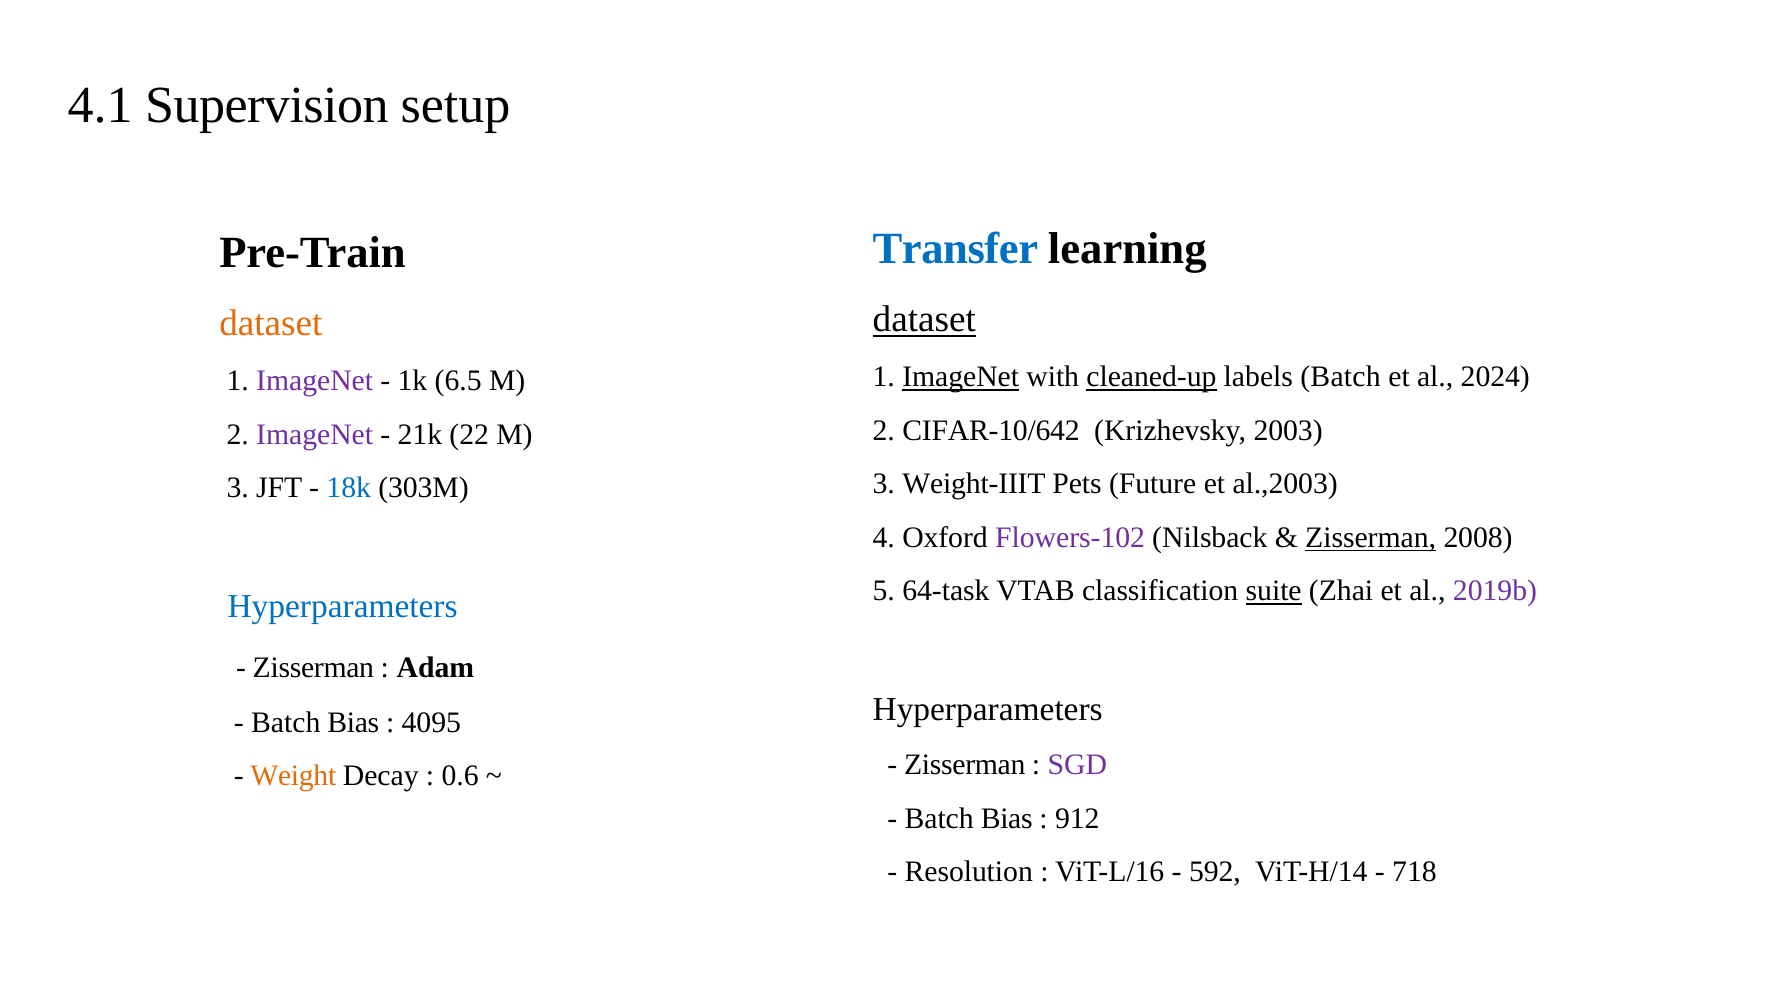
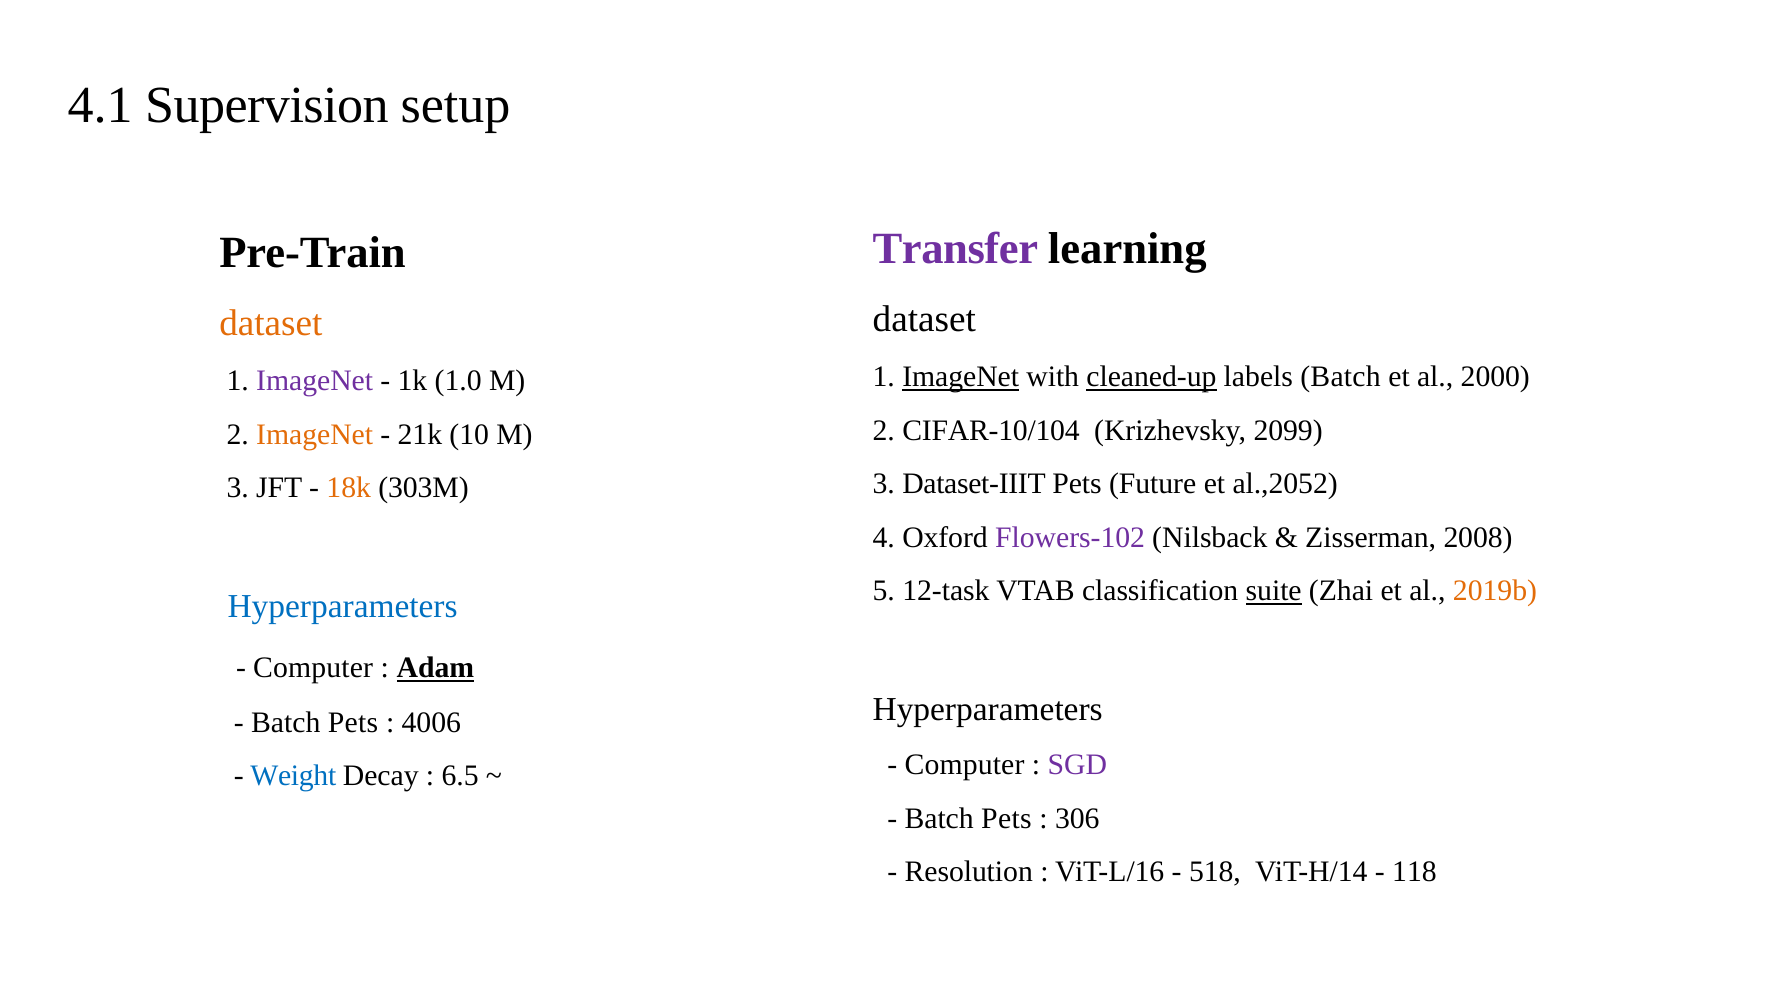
Transfer colour: blue -> purple (955, 249)
dataset underline: present -> none (924, 320)
2024: 2024 -> 2000 (1495, 377)
6.5: 6.5 -> 1.0 (458, 381)
CIFAR-10/642: CIFAR-10/642 -> CIFAR-10/104 (991, 431)
2003: 2003 -> 2099 (1288, 431)
ImageNet colour: purple -> orange (315, 435)
22: 22 -> 10 (469, 435)
Weight-IIIT: Weight-IIIT -> Dataset-IIIT (974, 484)
al.,2003: al.,2003 -> al.,2052 (1285, 484)
18k colour: blue -> orange (349, 488)
Zisserman underline: present -> none (1371, 538)
64-task: 64-task -> 12-task (946, 591)
2019b colour: purple -> orange (1495, 591)
Zisserman: Zisserman -> Computer (313, 668)
Adam underline: none -> present (435, 668)
Bias: Bias -> Pets (353, 722)
4095: 4095 -> 4006 (431, 722)
Zisserman: Zisserman -> Computer (965, 765)
Weight colour: orange -> blue (293, 776)
0.6: 0.6 -> 6.5 (460, 776)
Bias: Bias -> Pets (1006, 819)
912: 912 -> 306 (1077, 819)
592: 592 -> 518 (1215, 872)
718: 718 -> 118 (1414, 872)
